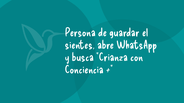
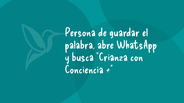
sientes: sientes -> palabra (80, 45)
